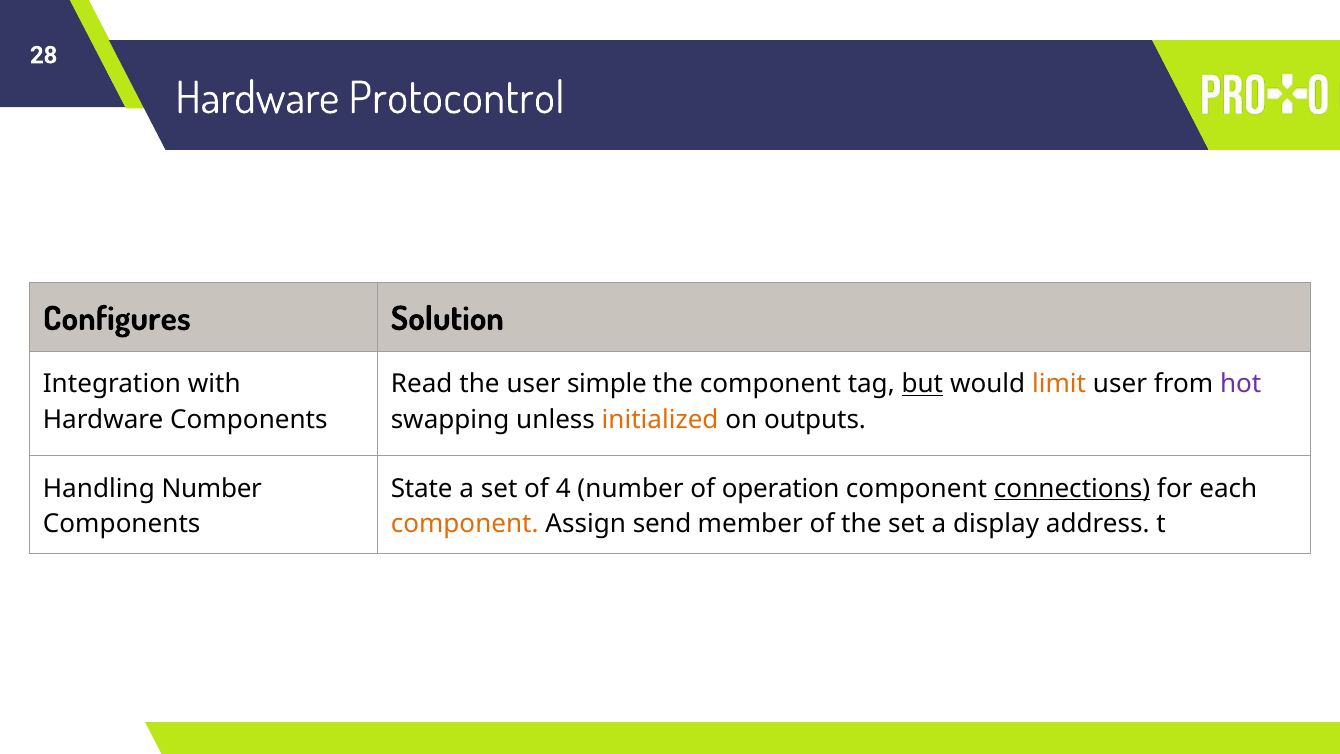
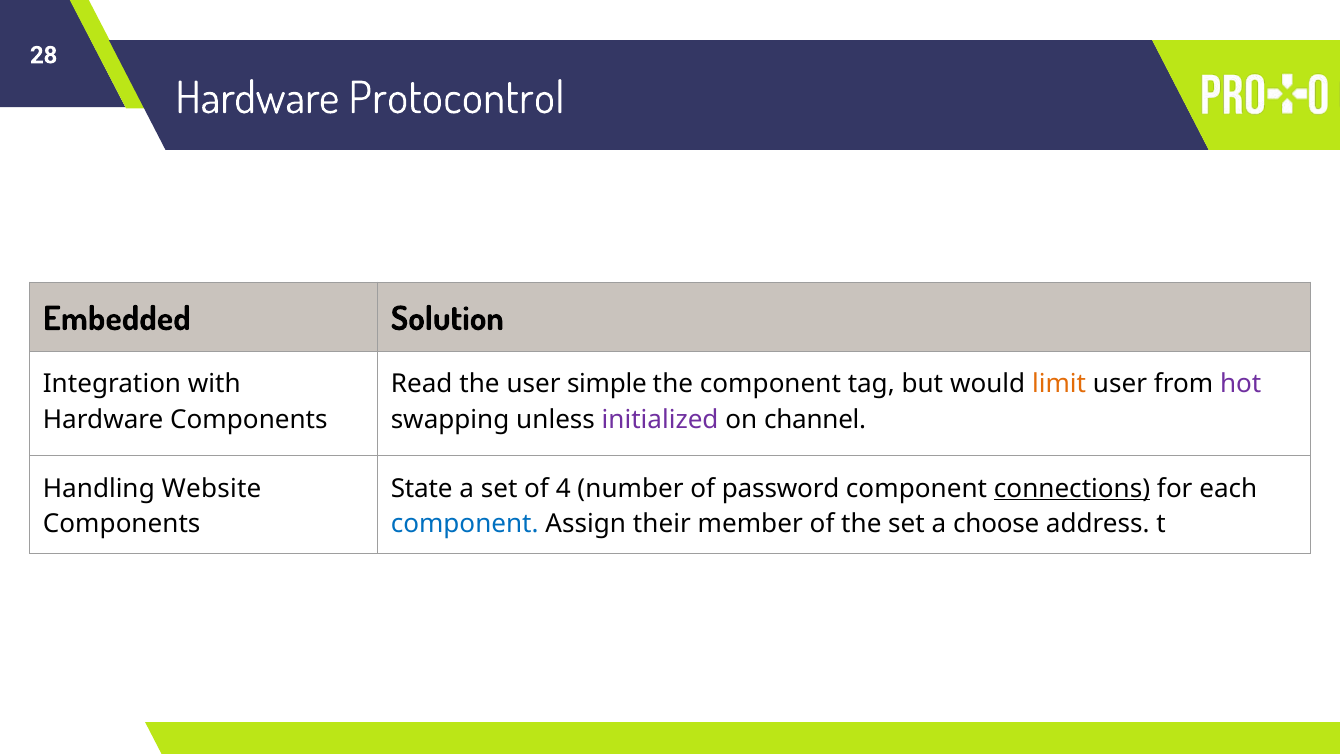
Configures: Configures -> Embedded (117, 319)
but underline: present -> none (922, 384)
initialized colour: orange -> purple (660, 420)
outputs: outputs -> channel (815, 420)
Handling Number: Number -> Website (211, 488)
operation: operation -> password (781, 488)
component colour: orange -> blue (465, 524)
send: send -> their (662, 524)
display: display -> choose (996, 524)
